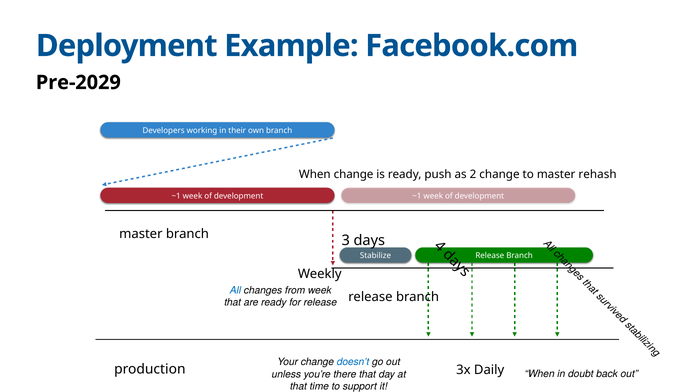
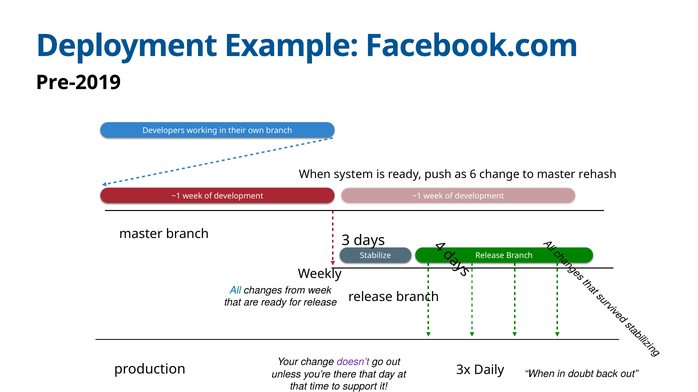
Pre-2029: Pre-2029 -> Pre-2019 (78, 83)
When change: change -> system (353, 175)
2: 2 -> 6 (473, 175)
doesn’t colour: blue -> purple (353, 363)
